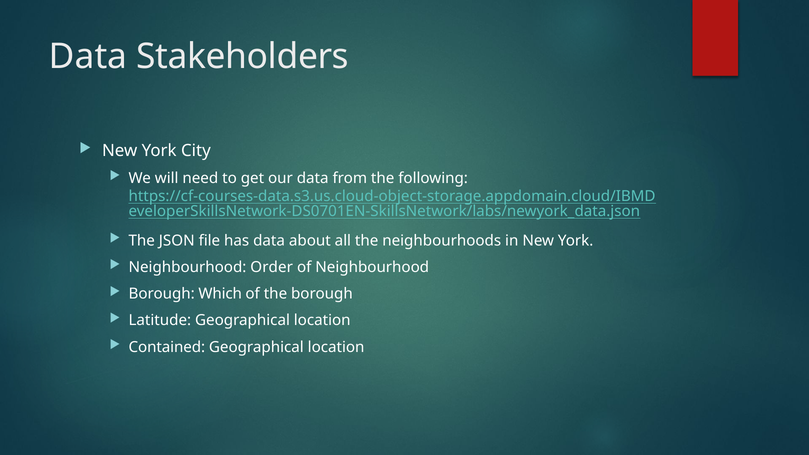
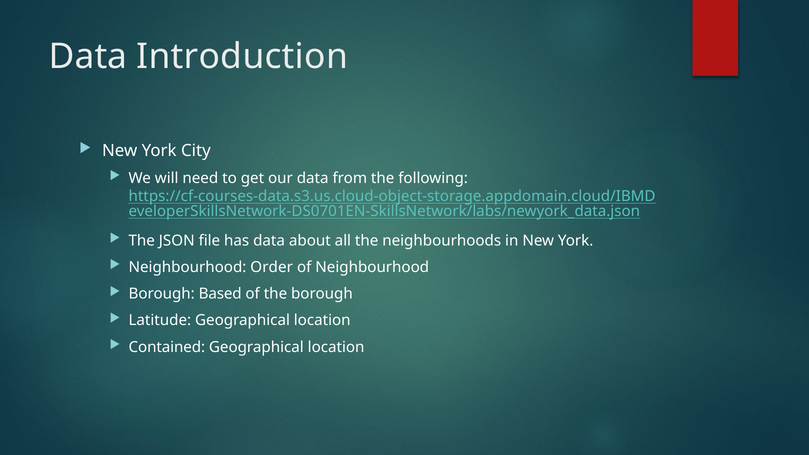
Stakeholders: Stakeholders -> Introduction (242, 57)
Which: Which -> Based (220, 294)
